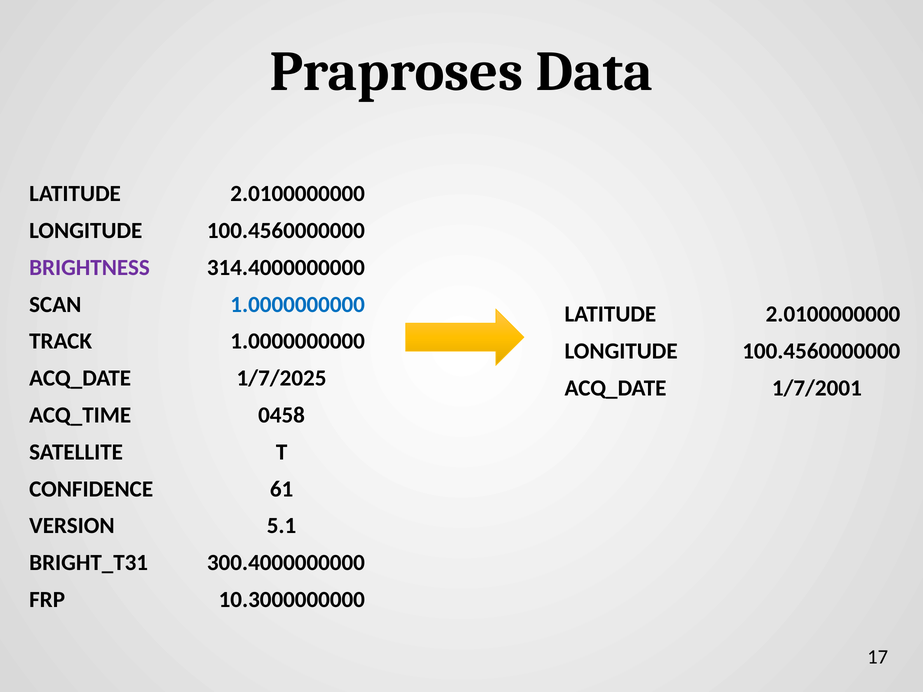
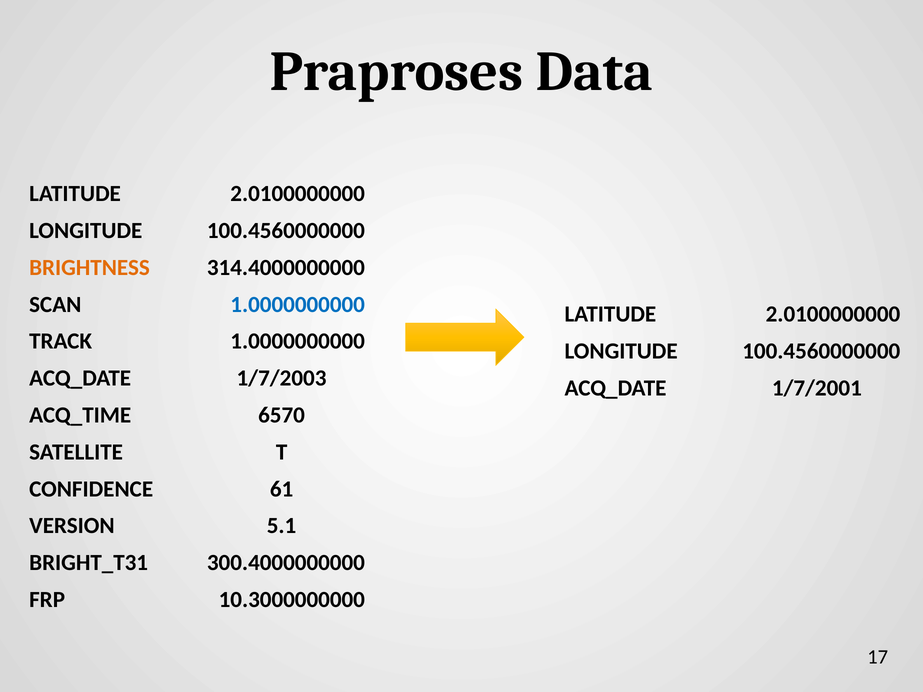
BRIGHTNESS colour: purple -> orange (90, 268)
1/7/2025: 1/7/2025 -> 1/7/2003 (282, 378)
0458: 0458 -> 6570 (282, 415)
